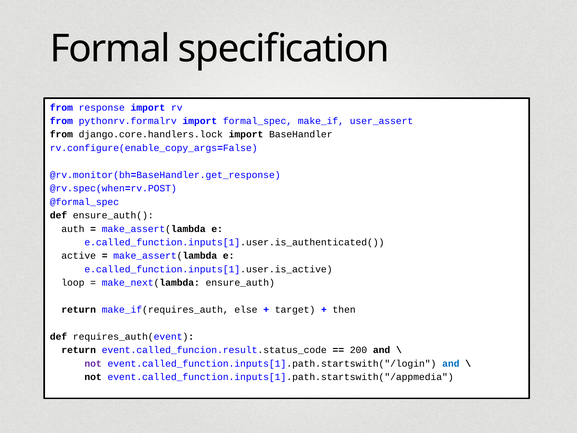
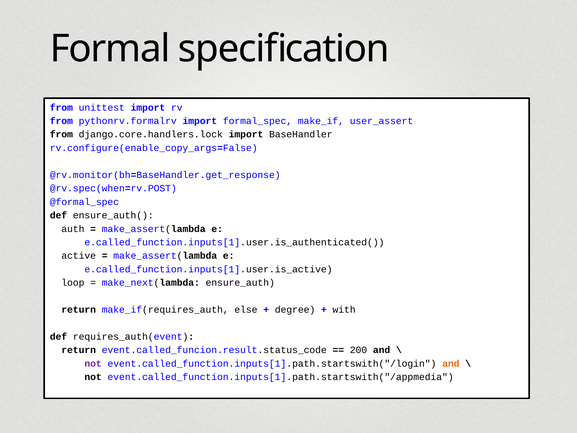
response: response -> unittest (102, 107)
target: target -> degree (295, 310)
then: then -> with (344, 310)
and colour: blue -> orange (451, 363)
